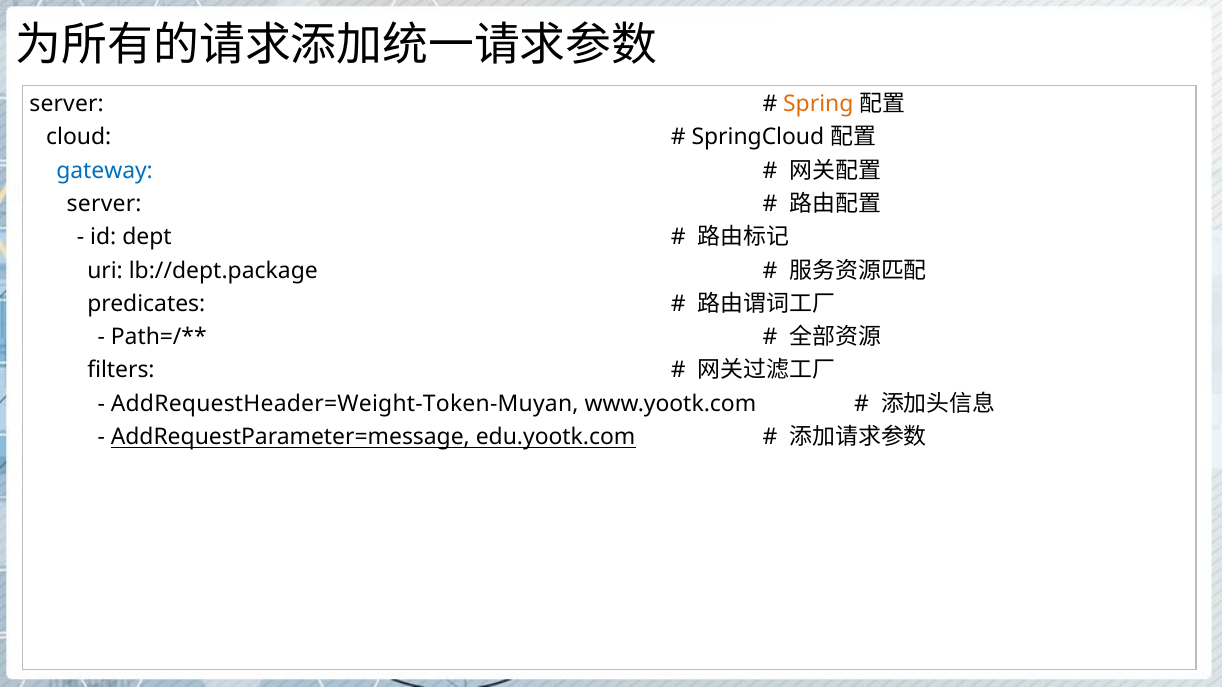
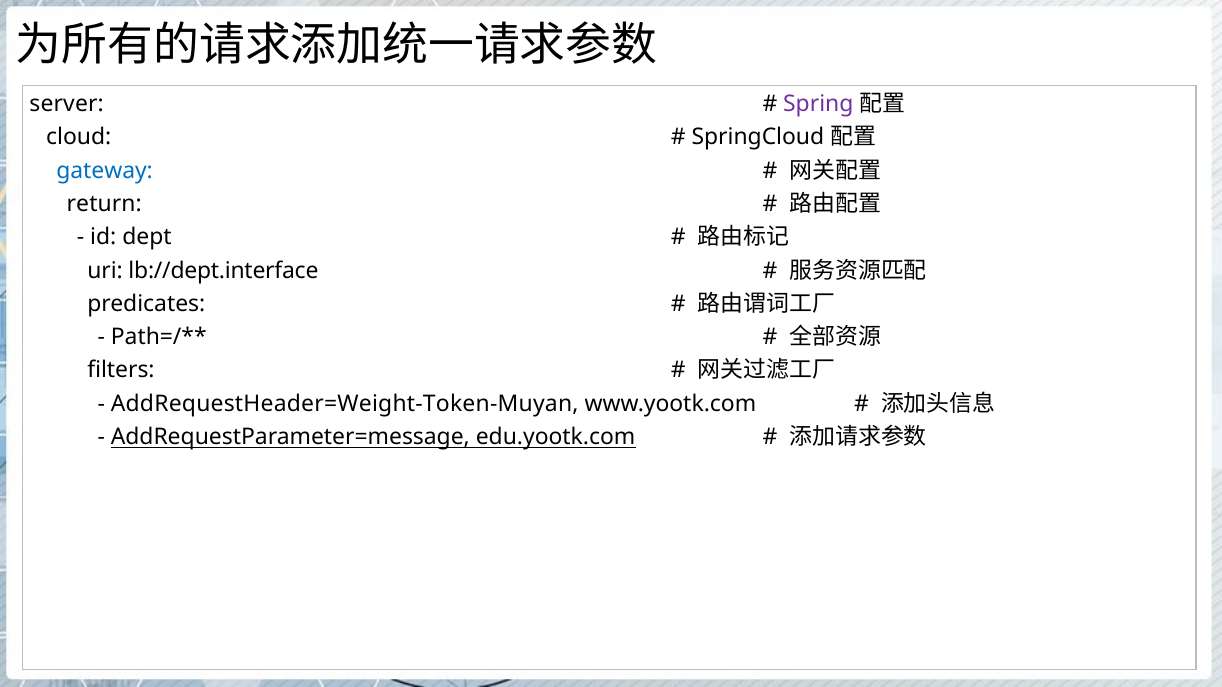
Spring colour: orange -> purple (818, 104)
server: server -> return (104, 204)
lb://dept.package: lb://dept.package -> lb://dept.interface (223, 271)
